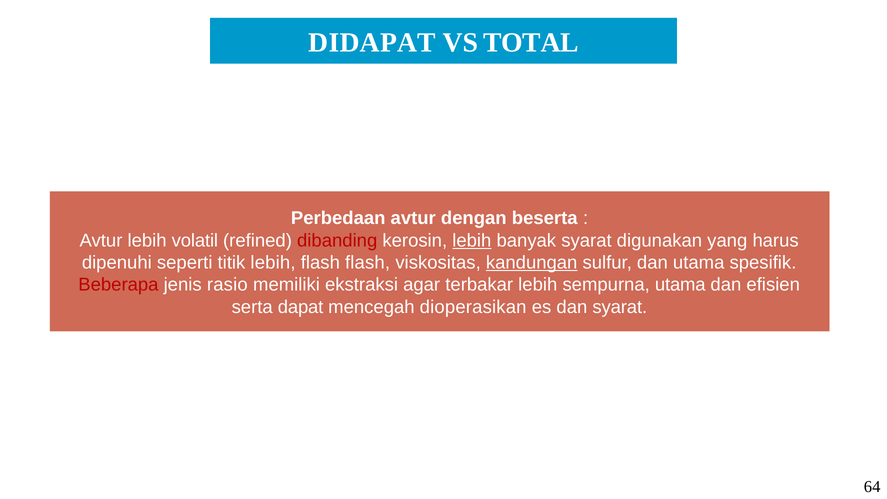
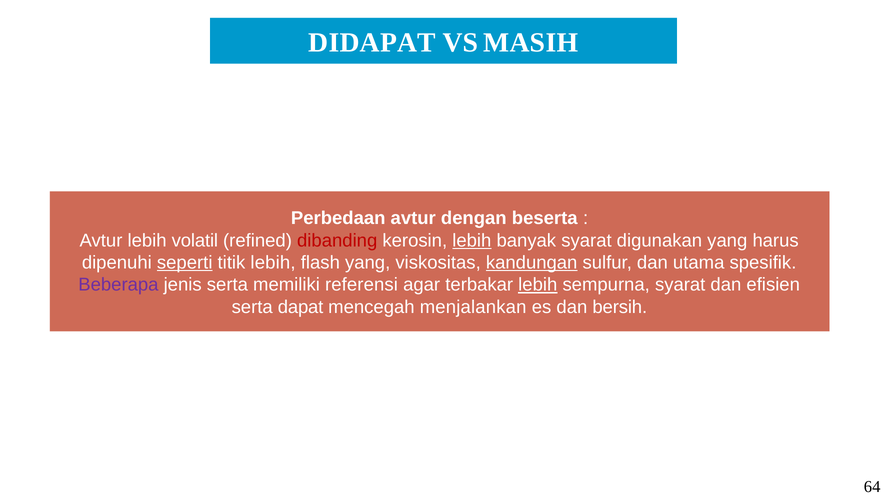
TOTAL: TOTAL -> MASIH (531, 43)
seperti underline: none -> present (185, 263)
flash flash: flash -> yang (368, 263)
Beberapa colour: red -> purple (118, 285)
jenis rasio: rasio -> serta (227, 285)
ekstraksi: ekstraksi -> referensi (361, 285)
lebih underline: none -> present (538, 285)
sempurna utama: utama -> syarat (680, 285)
dioperasikan: dioperasikan -> menjalankan (473, 307)
dan syarat: syarat -> bersih (620, 307)
